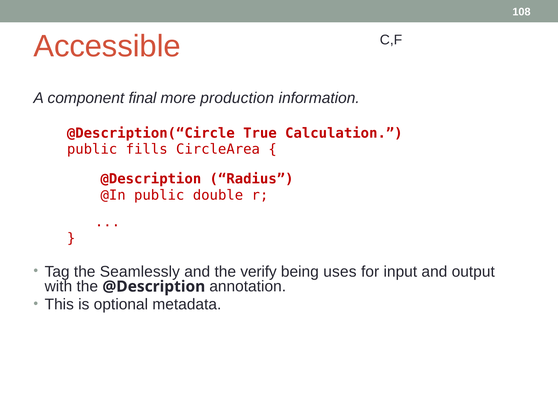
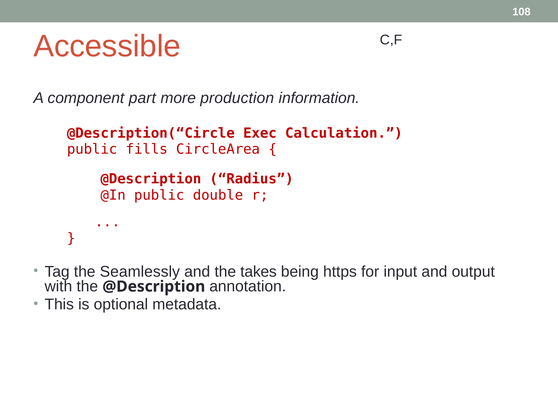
final: final -> part (142, 98)
True: True -> Exec (260, 133)
verify: verify -> takes (259, 271)
uses: uses -> https (340, 271)
